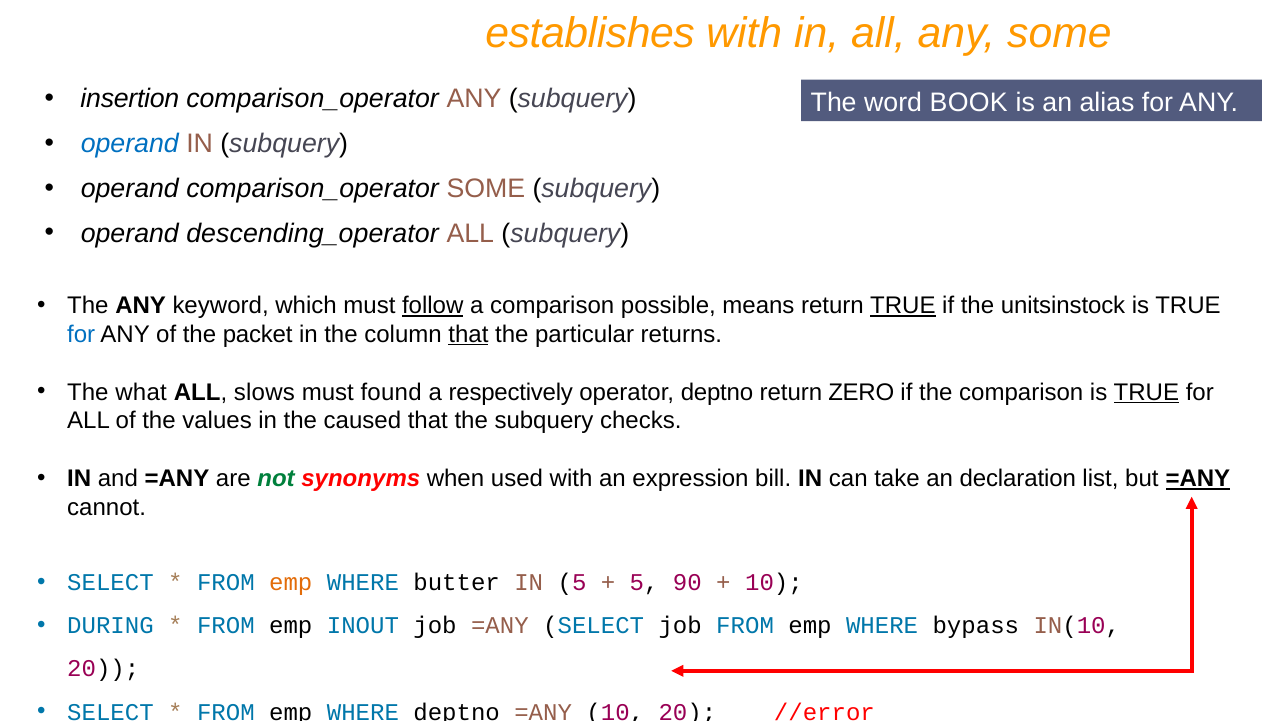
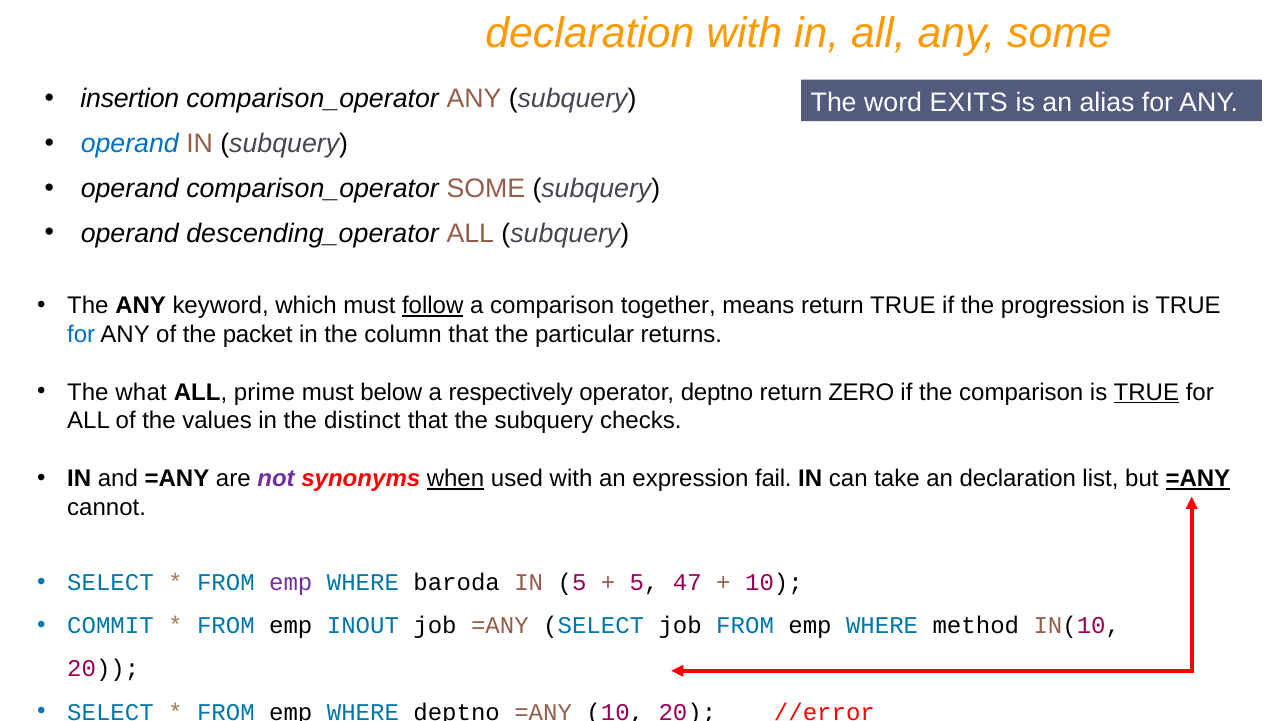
establishes: establishes -> declaration (590, 33)
BOOK: BOOK -> EXITS (969, 102)
possible: possible -> together (668, 306)
TRUE underline: present -> none (903, 306)
unitsinstock: unitsinstock -> progression (1063, 306)
that underline: present -> none (468, 334)
slows: slows -> prime (264, 392)
found: found -> below (391, 392)
caused: caused -> distinct (362, 421)
not colour: green -> purple (276, 479)
when underline: none -> present (456, 479)
bill: bill -> fail (773, 479)
emp colour: orange -> purple (291, 583)
butter: butter -> baroda (457, 583)
90: 90 -> 47 (687, 583)
DURING: DURING -> COMMIT (110, 626)
bypass: bypass -> method (976, 626)
